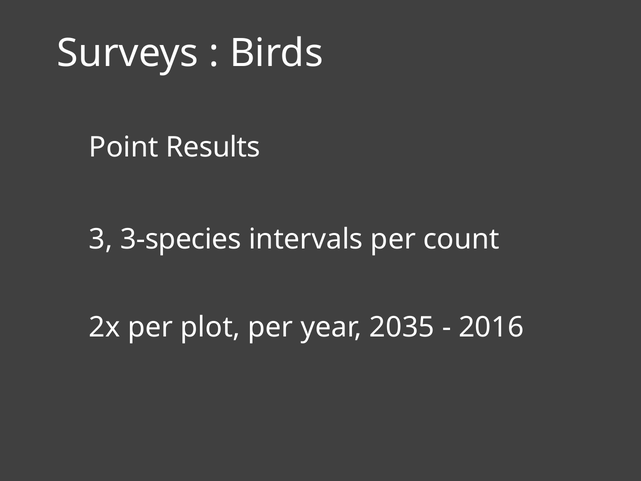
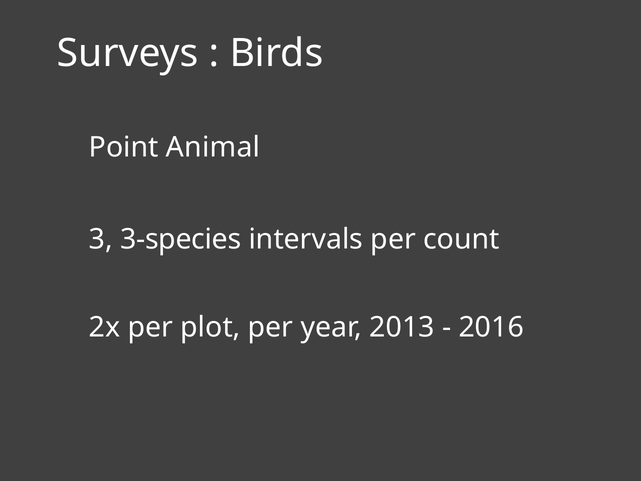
Results: Results -> Animal (213, 147)
2035: 2035 -> 2013 (402, 327)
